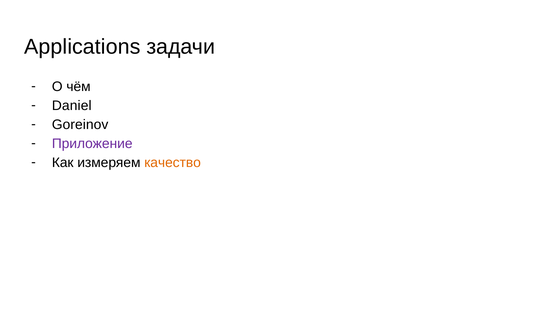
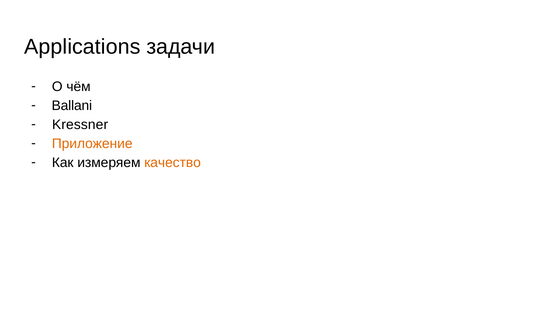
Daniel: Daniel -> Ballani (72, 106)
Goreinov: Goreinov -> Kressner (80, 125)
Приложение colour: purple -> orange (92, 144)
